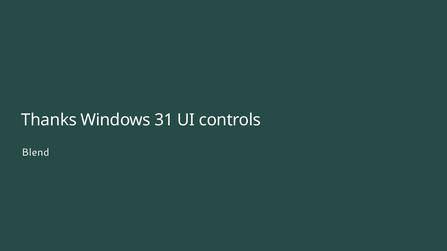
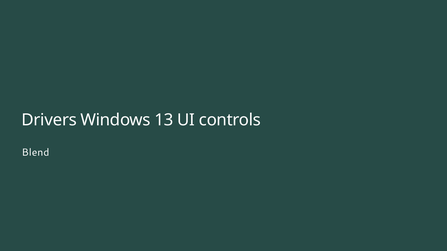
Thanks: Thanks -> Drivers (49, 120)
31: 31 -> 13 (164, 120)
